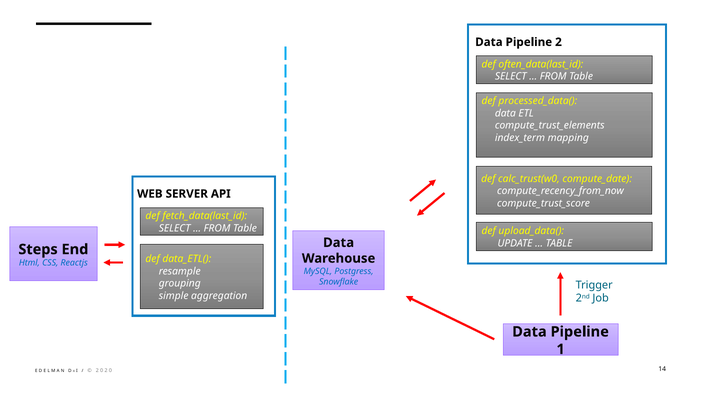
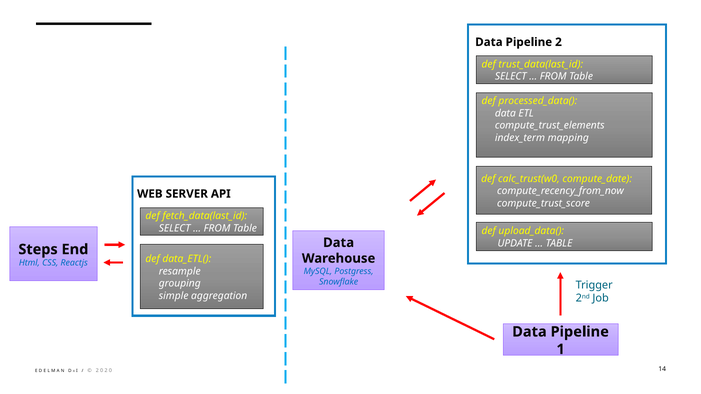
often_data(last_id: often_data(last_id -> trust_data(last_id (541, 64)
